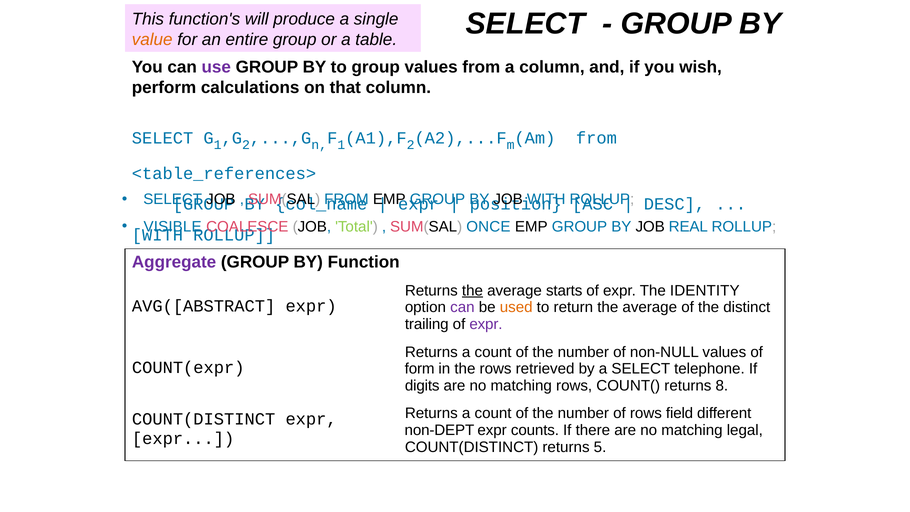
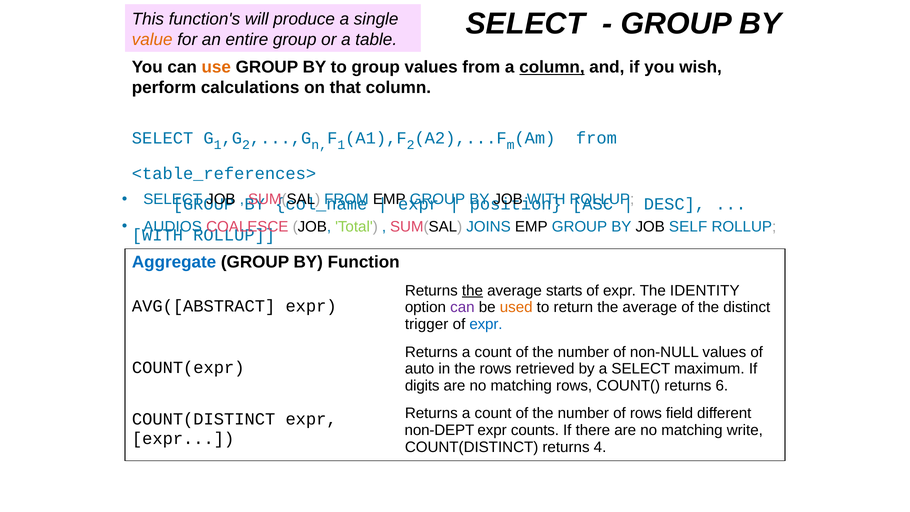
use colour: purple -> orange (216, 67)
column underline: none -> present (552, 67)
VISIBLE: VISIBLE -> AUDIOS (173, 227)
ONCE: ONCE -> JOINS (488, 227)
REAL: REAL -> SELF (688, 227)
Aggregate colour: purple -> blue (174, 262)
trailing: trailing -> trigger (427, 324)
expr colour: purple -> blue (486, 324)
form: form -> auto (420, 369)
telephone: telephone -> maximum (709, 369)
8: 8 -> 6 (722, 386)
legal: legal -> write (745, 430)
5: 5 -> 4 (600, 447)
